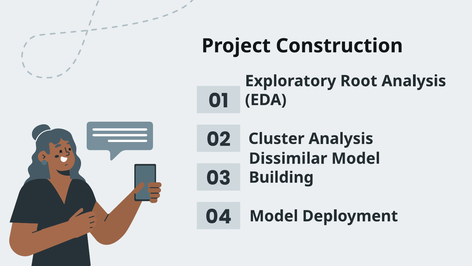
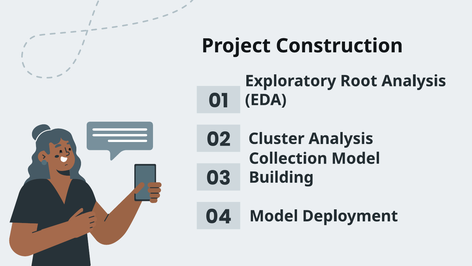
Dissimilar: Dissimilar -> Collection (288, 158)
